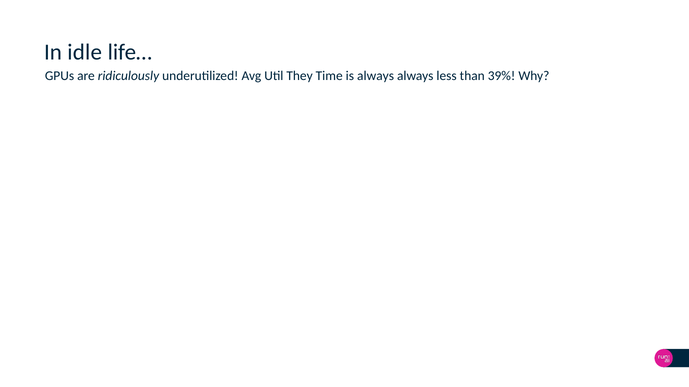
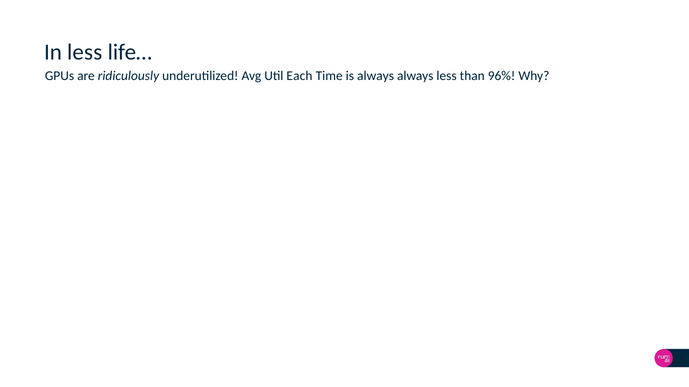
In idle: idle -> less (85, 52)
They: They -> Each (300, 76)
39%: 39% -> 96% (502, 76)
